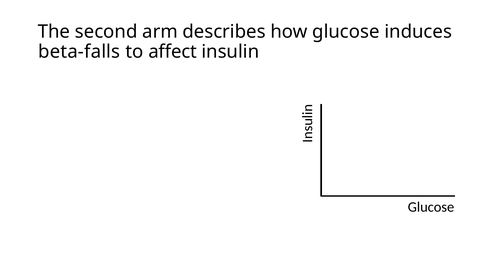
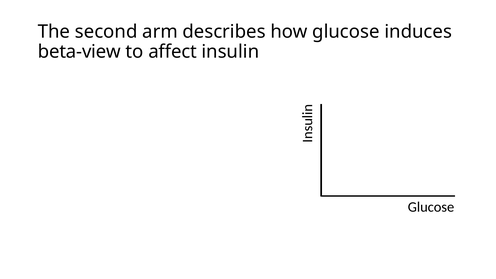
beta-falls: beta-falls -> beta-view (79, 52)
